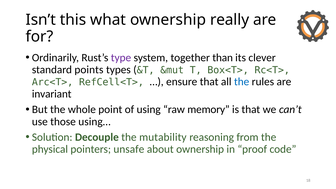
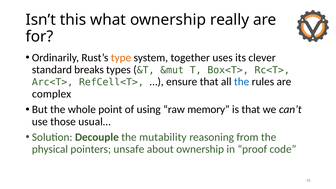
type colour: purple -> orange (121, 58)
than: than -> uses (223, 58)
points: points -> breaks (89, 70)
invariant: invariant -> complex (52, 94)
using…: using… -> usual… (94, 122)
